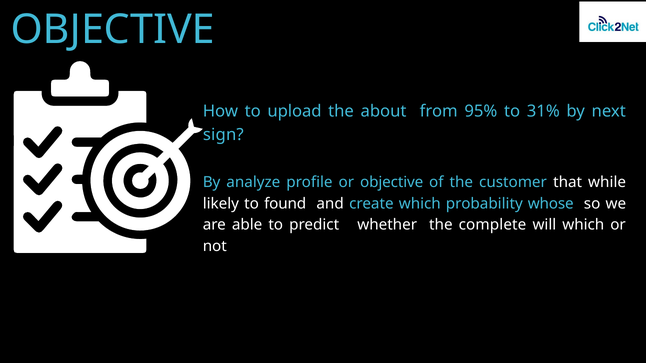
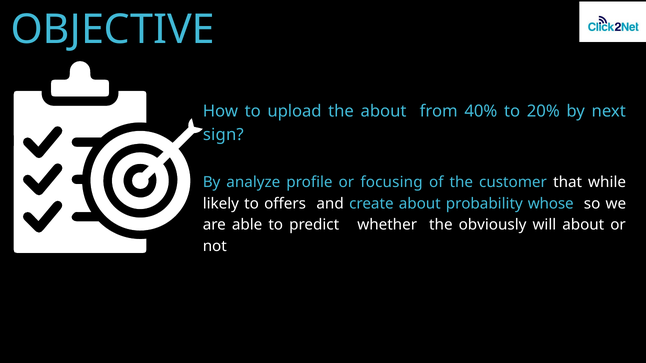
95%: 95% -> 40% (481, 112)
31%: 31% -> 20% (543, 112)
or objective: objective -> focusing (392, 182)
found: found -> offers (285, 204)
create which: which -> about (420, 204)
complete: complete -> obviously (493, 225)
will which: which -> about (583, 225)
